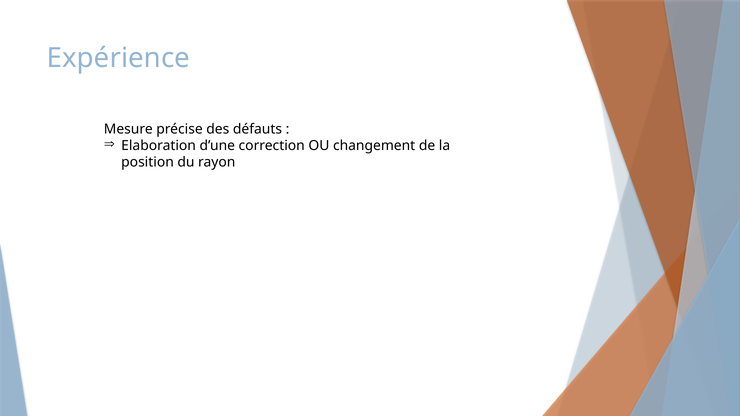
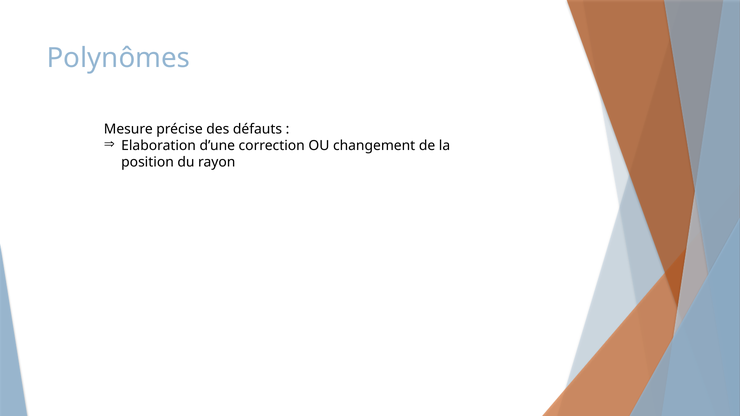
Expérience: Expérience -> Polynômes (118, 58)
